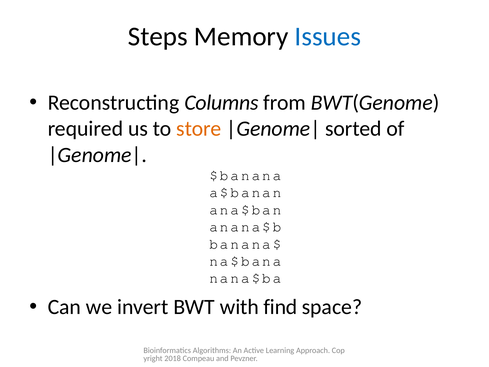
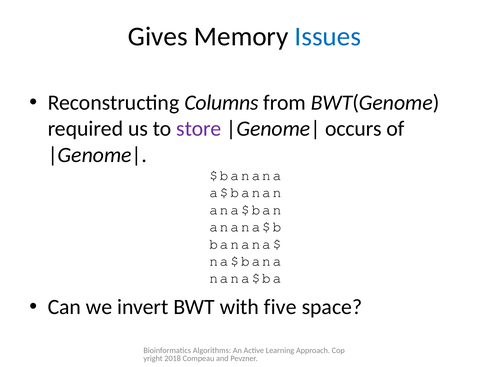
Steps: Steps -> Gives (158, 37)
store colour: orange -> purple (199, 129)
sorted: sorted -> occurs (353, 129)
find: find -> five (280, 307)
